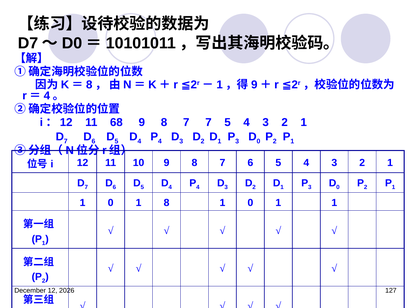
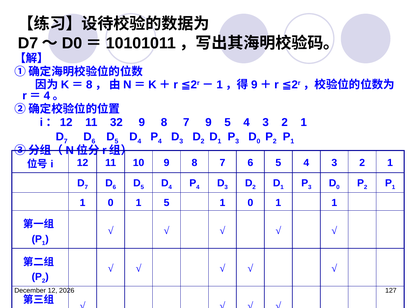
68: 68 -> 32 (116, 122)
7 7: 7 -> 9 (208, 122)
1 8: 8 -> 5 (167, 203)
